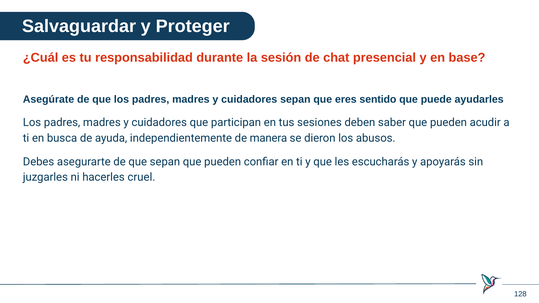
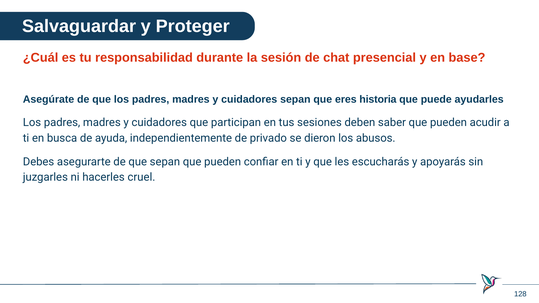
sentido: sentido -> historia (378, 99)
manera: manera -> privado (268, 138)
